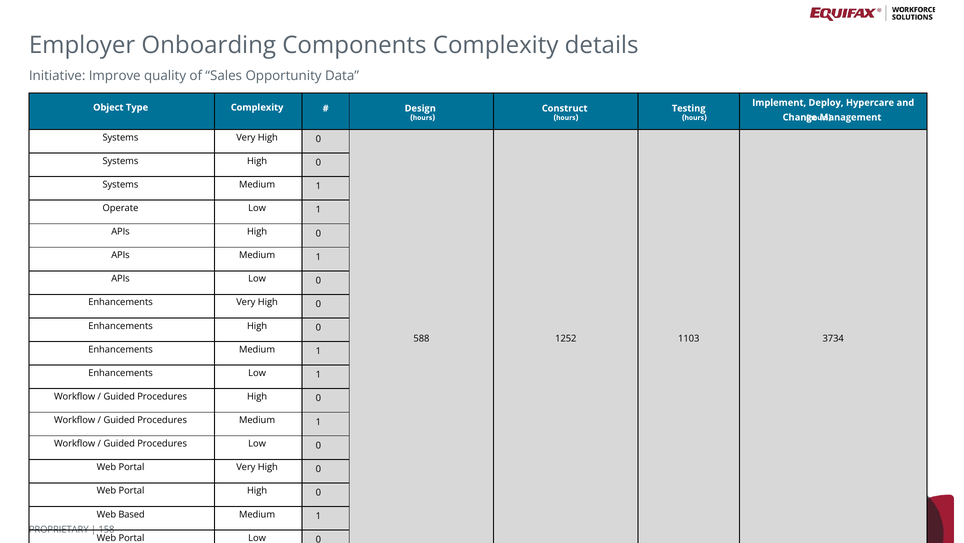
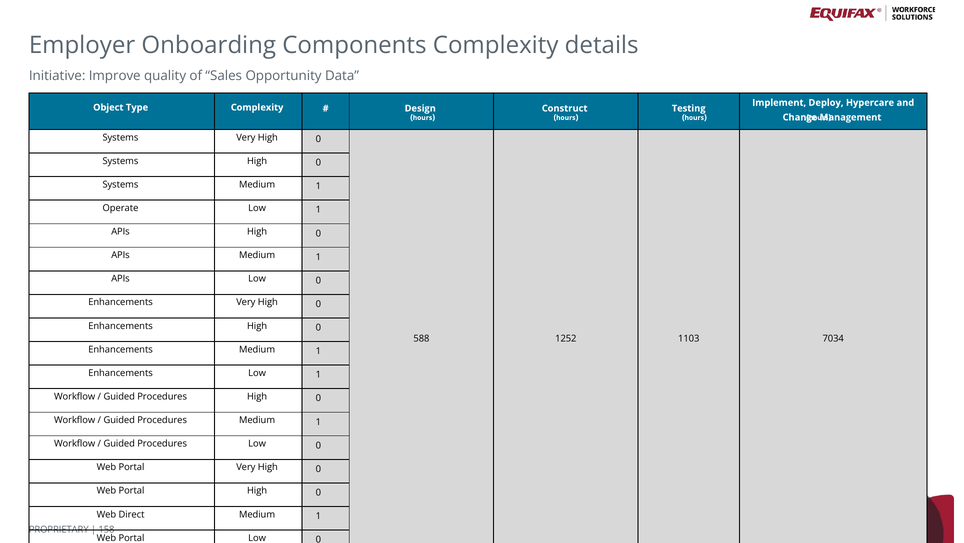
3734: 3734 -> 7034 (833, 338)
Based: Based -> Direct (132, 514)
